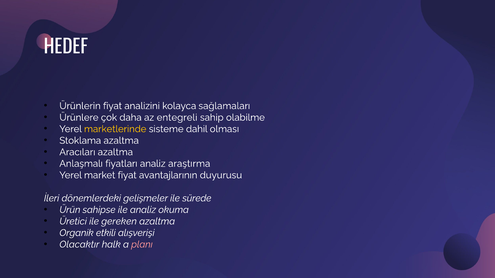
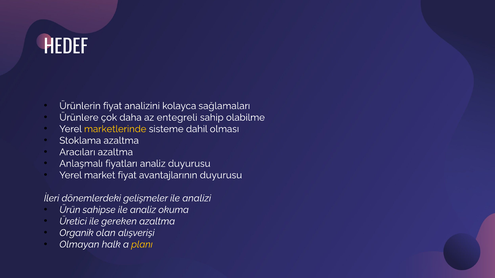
analiz araştırma: araştırma -> duyurusu (189, 164)
sürede: sürede -> analizi (197, 199)
etkili: etkili -> olan (106, 233)
Olacaktır: Olacaktır -> Olmayan (79, 245)
planı colour: pink -> yellow (142, 245)
